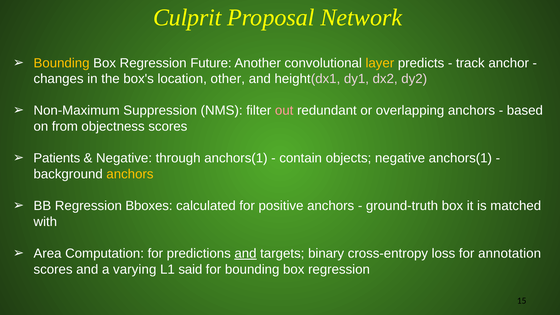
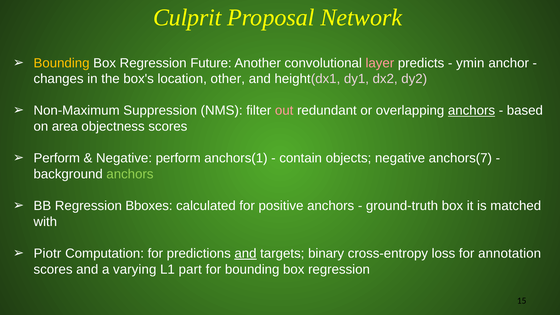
layer colour: yellow -> pink (380, 63)
track: track -> ymin (470, 63)
anchors underline: none -> present (472, 111)
from: from -> area (65, 126)
Patients: Patients -> Perform (57, 158)
Negative through: through -> perform (178, 158)
negative anchors(1: anchors(1 -> anchors(7 (460, 158)
anchors colour: yellow -> light green (130, 174)
Area: Area -> Piotr (47, 253)
said: said -> part (190, 269)
